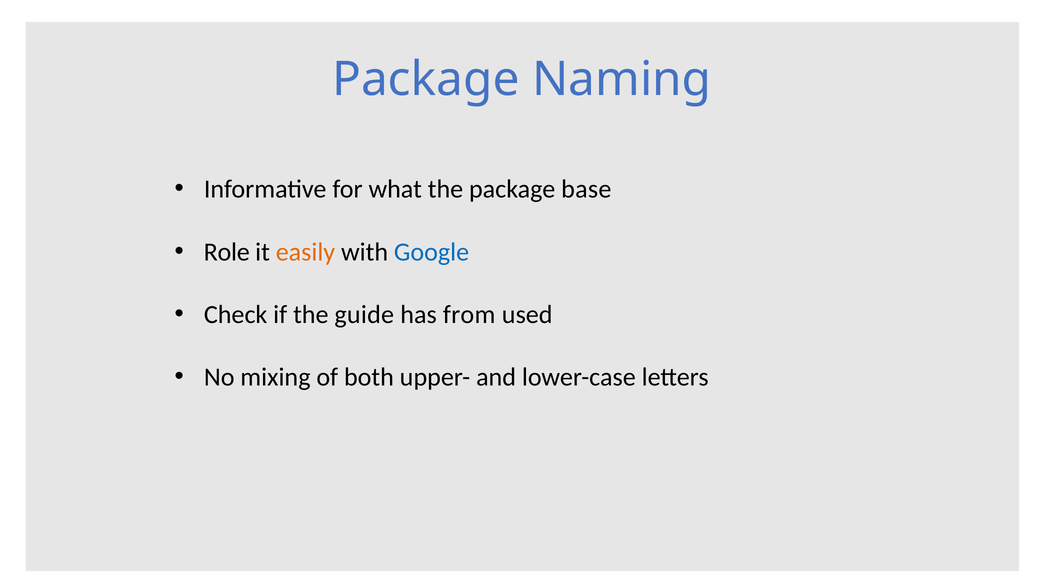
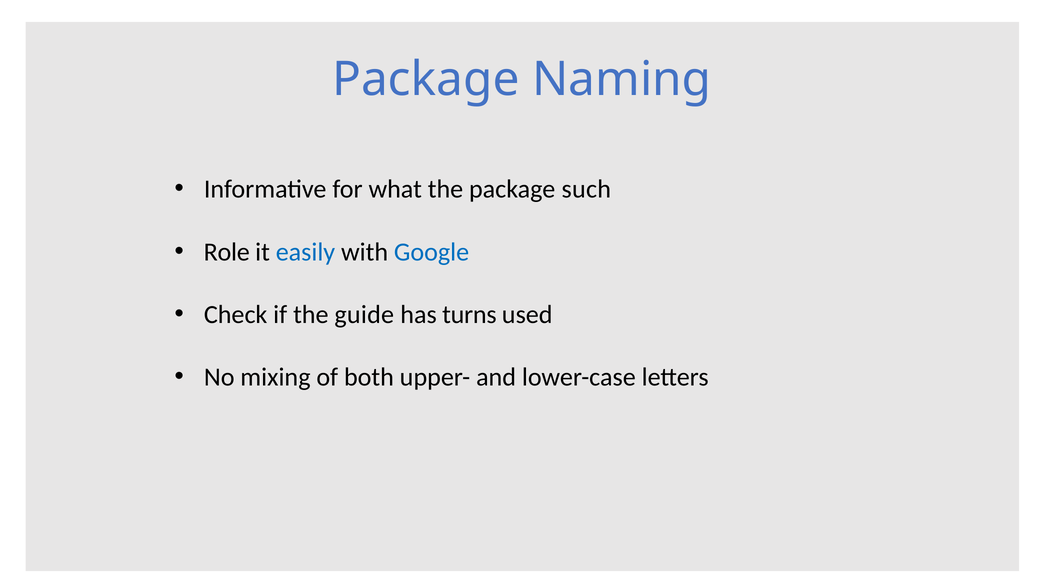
base: base -> such (586, 189)
easily colour: orange -> blue (305, 252)
from: from -> turns (469, 315)
